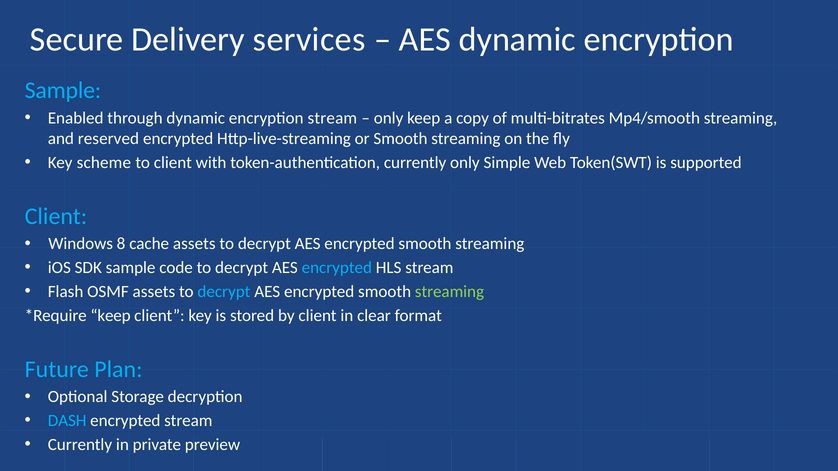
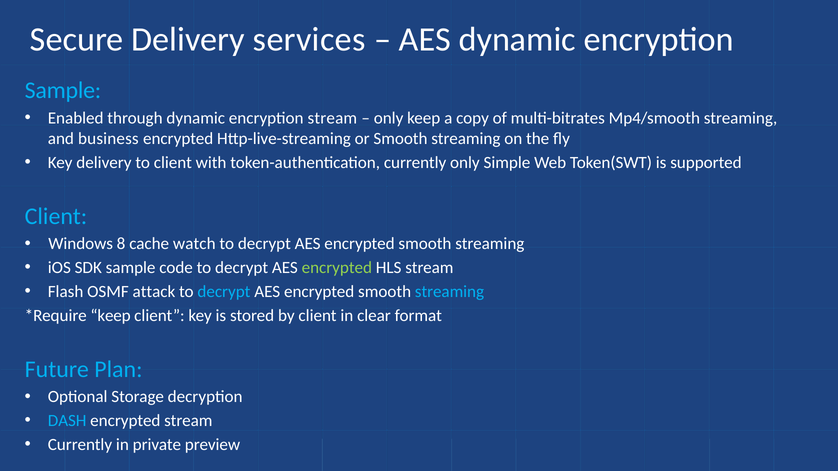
reserved: reserved -> business (108, 139)
Key scheme: scheme -> delivery (104, 163)
cache assets: assets -> watch (194, 244)
encrypted colour: light blue -> light green (337, 268)
OSMF assets: assets -> attack (154, 292)
streaming colour: light green -> light blue (449, 292)
